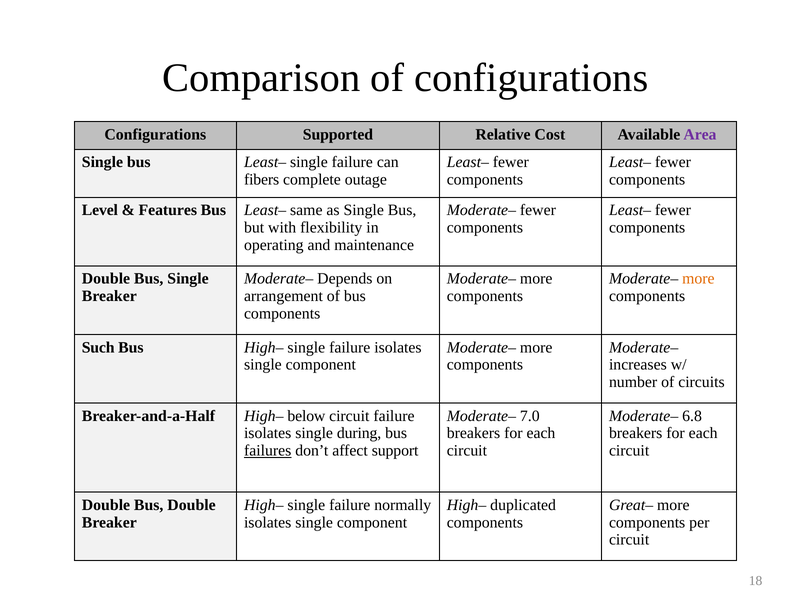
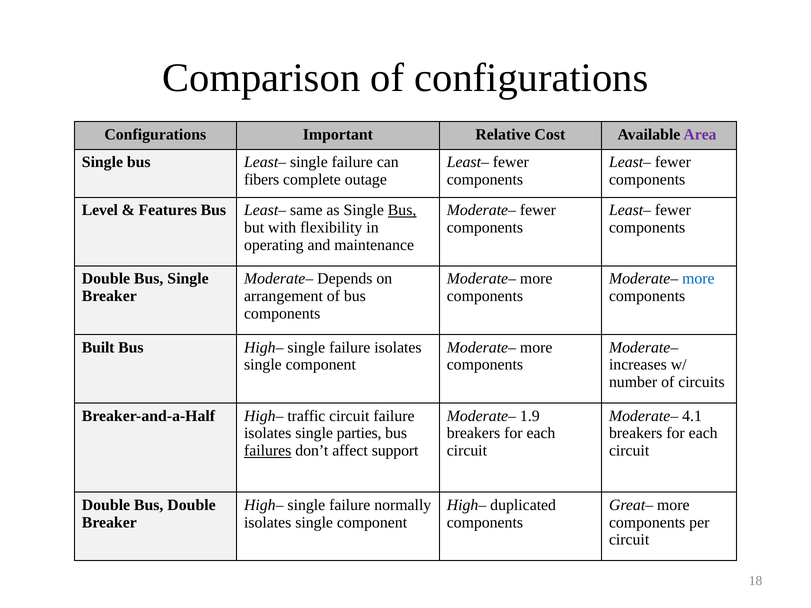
Supported: Supported -> Important (338, 135)
Bus underline: none -> present (402, 210)
more colour: orange -> blue (698, 279)
Such: Such -> Built (98, 347)
below: below -> traffic (306, 416)
7.0: 7.0 -> 1.9 (530, 416)
6.8: 6.8 -> 4.1 (692, 416)
during: during -> parties (359, 433)
